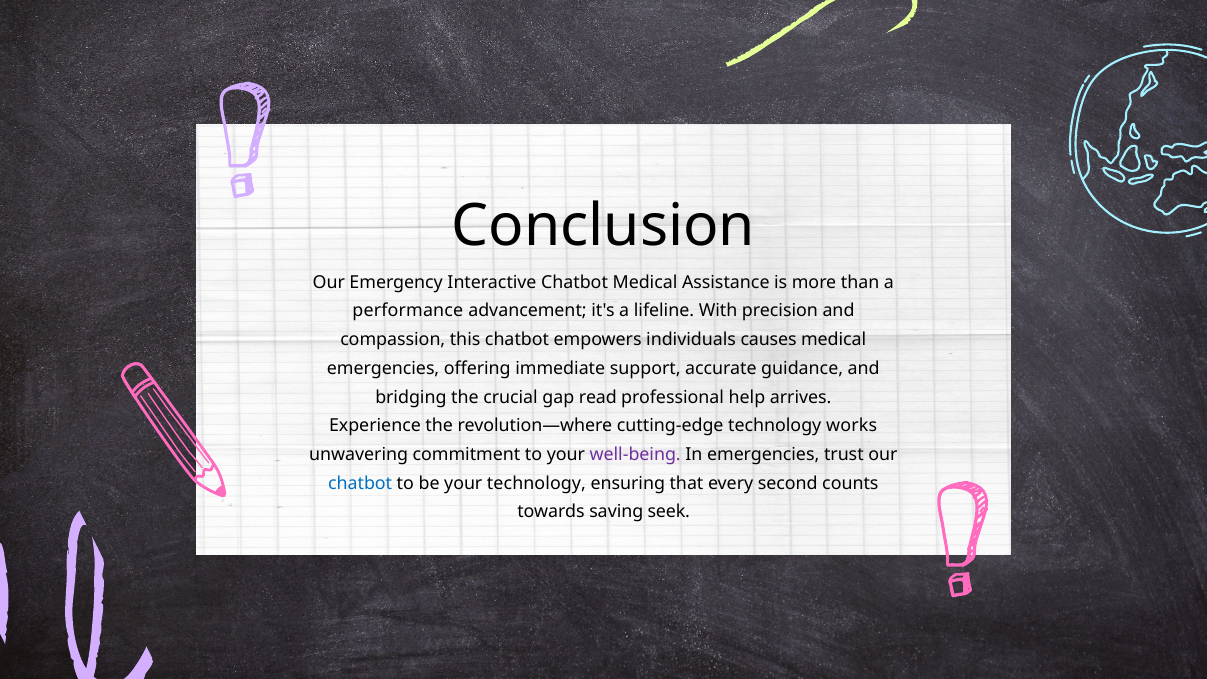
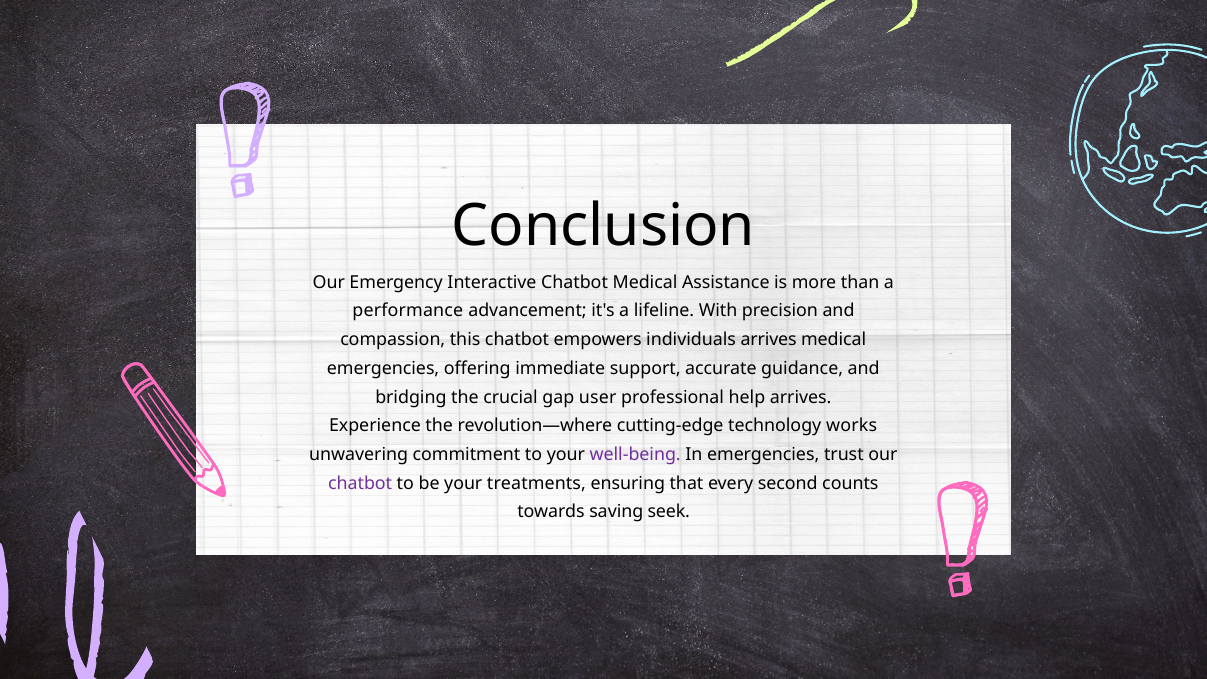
individuals causes: causes -> arrives (769, 340)
read: read -> user (598, 397)
chatbot colour: blue -> purple (360, 483)
your technology: technology -> treatments (536, 483)
